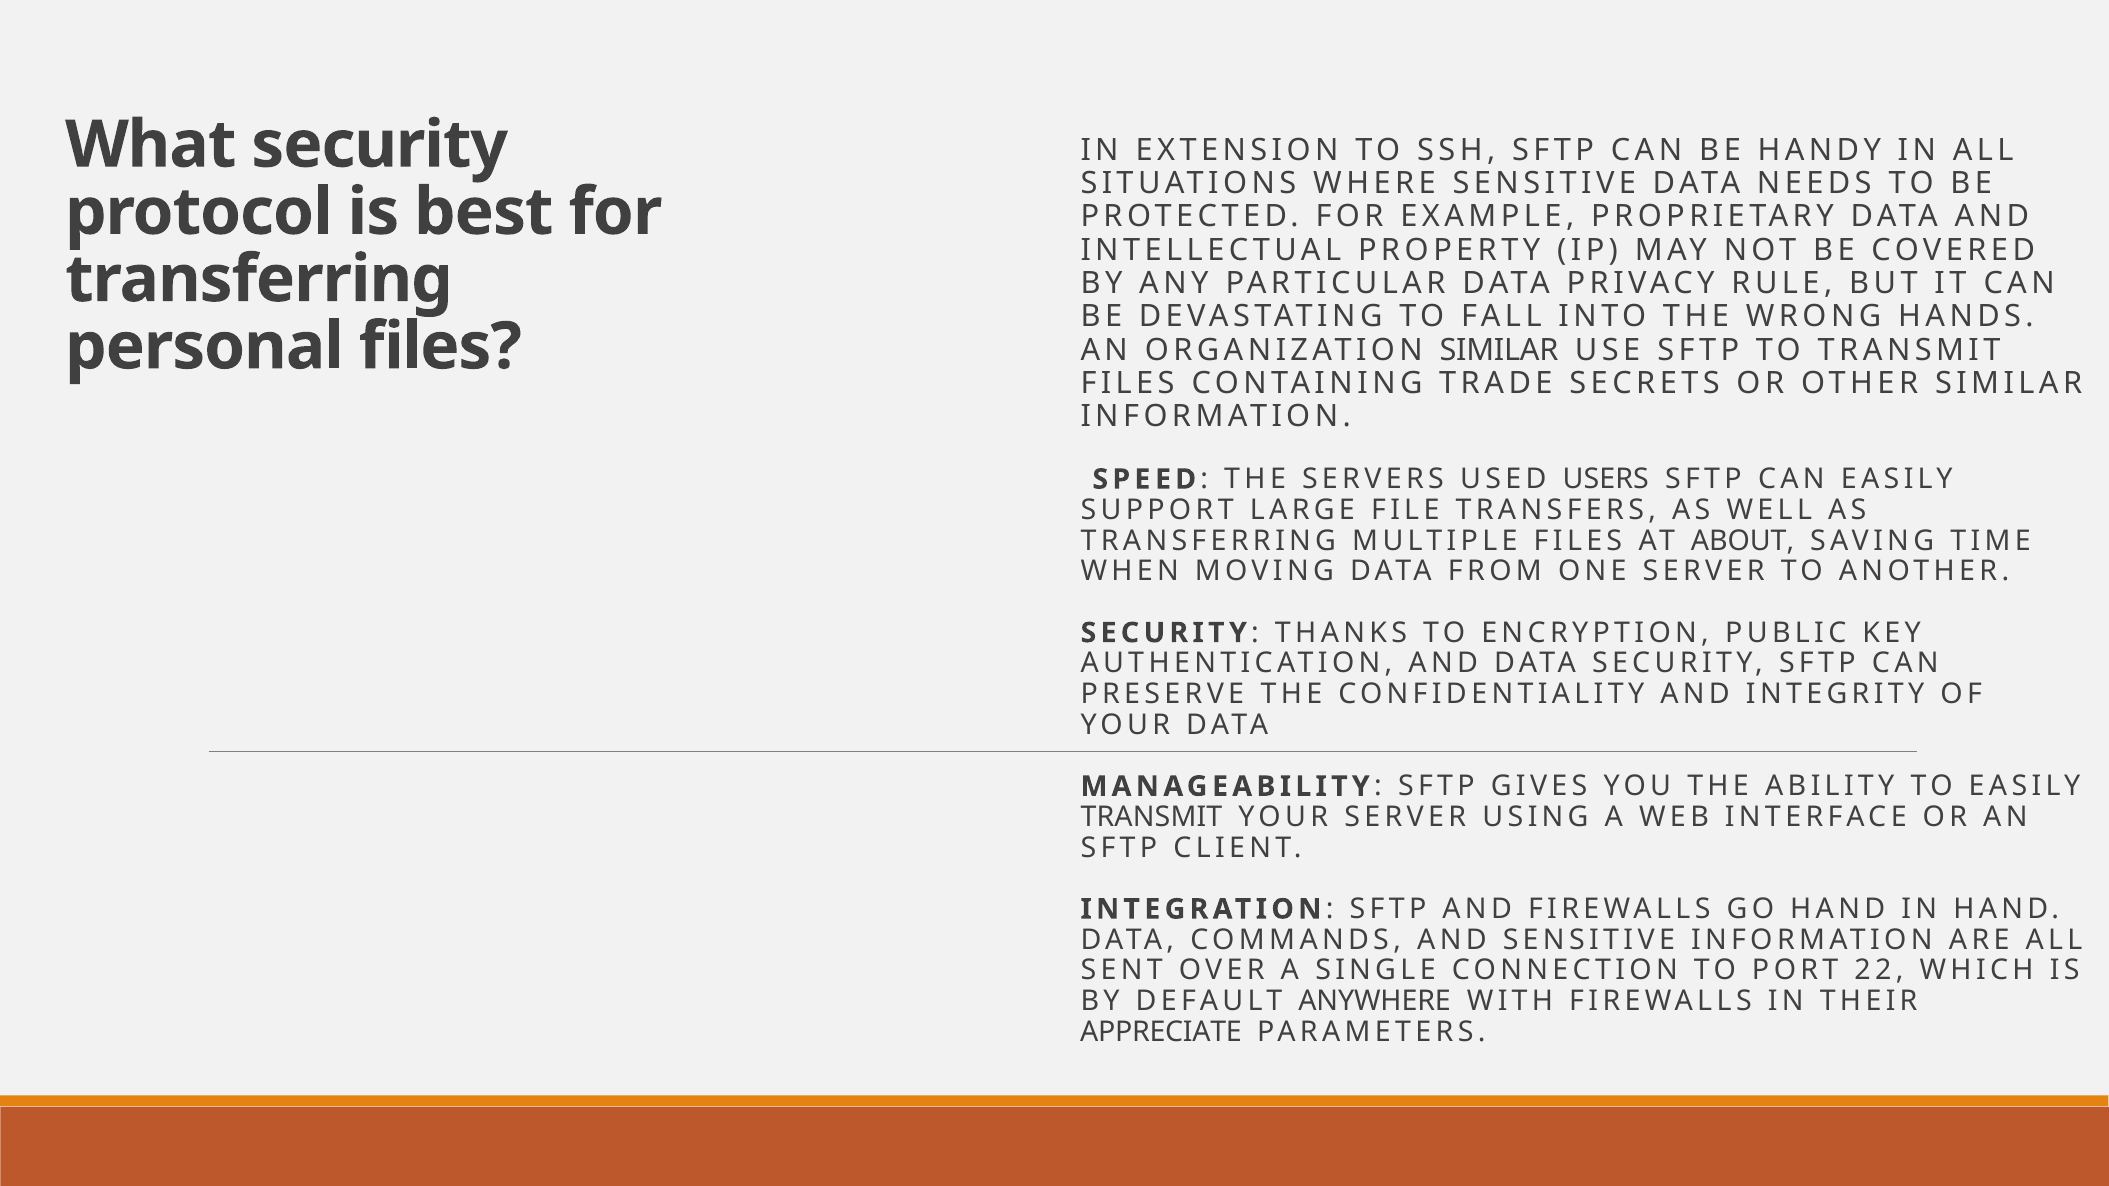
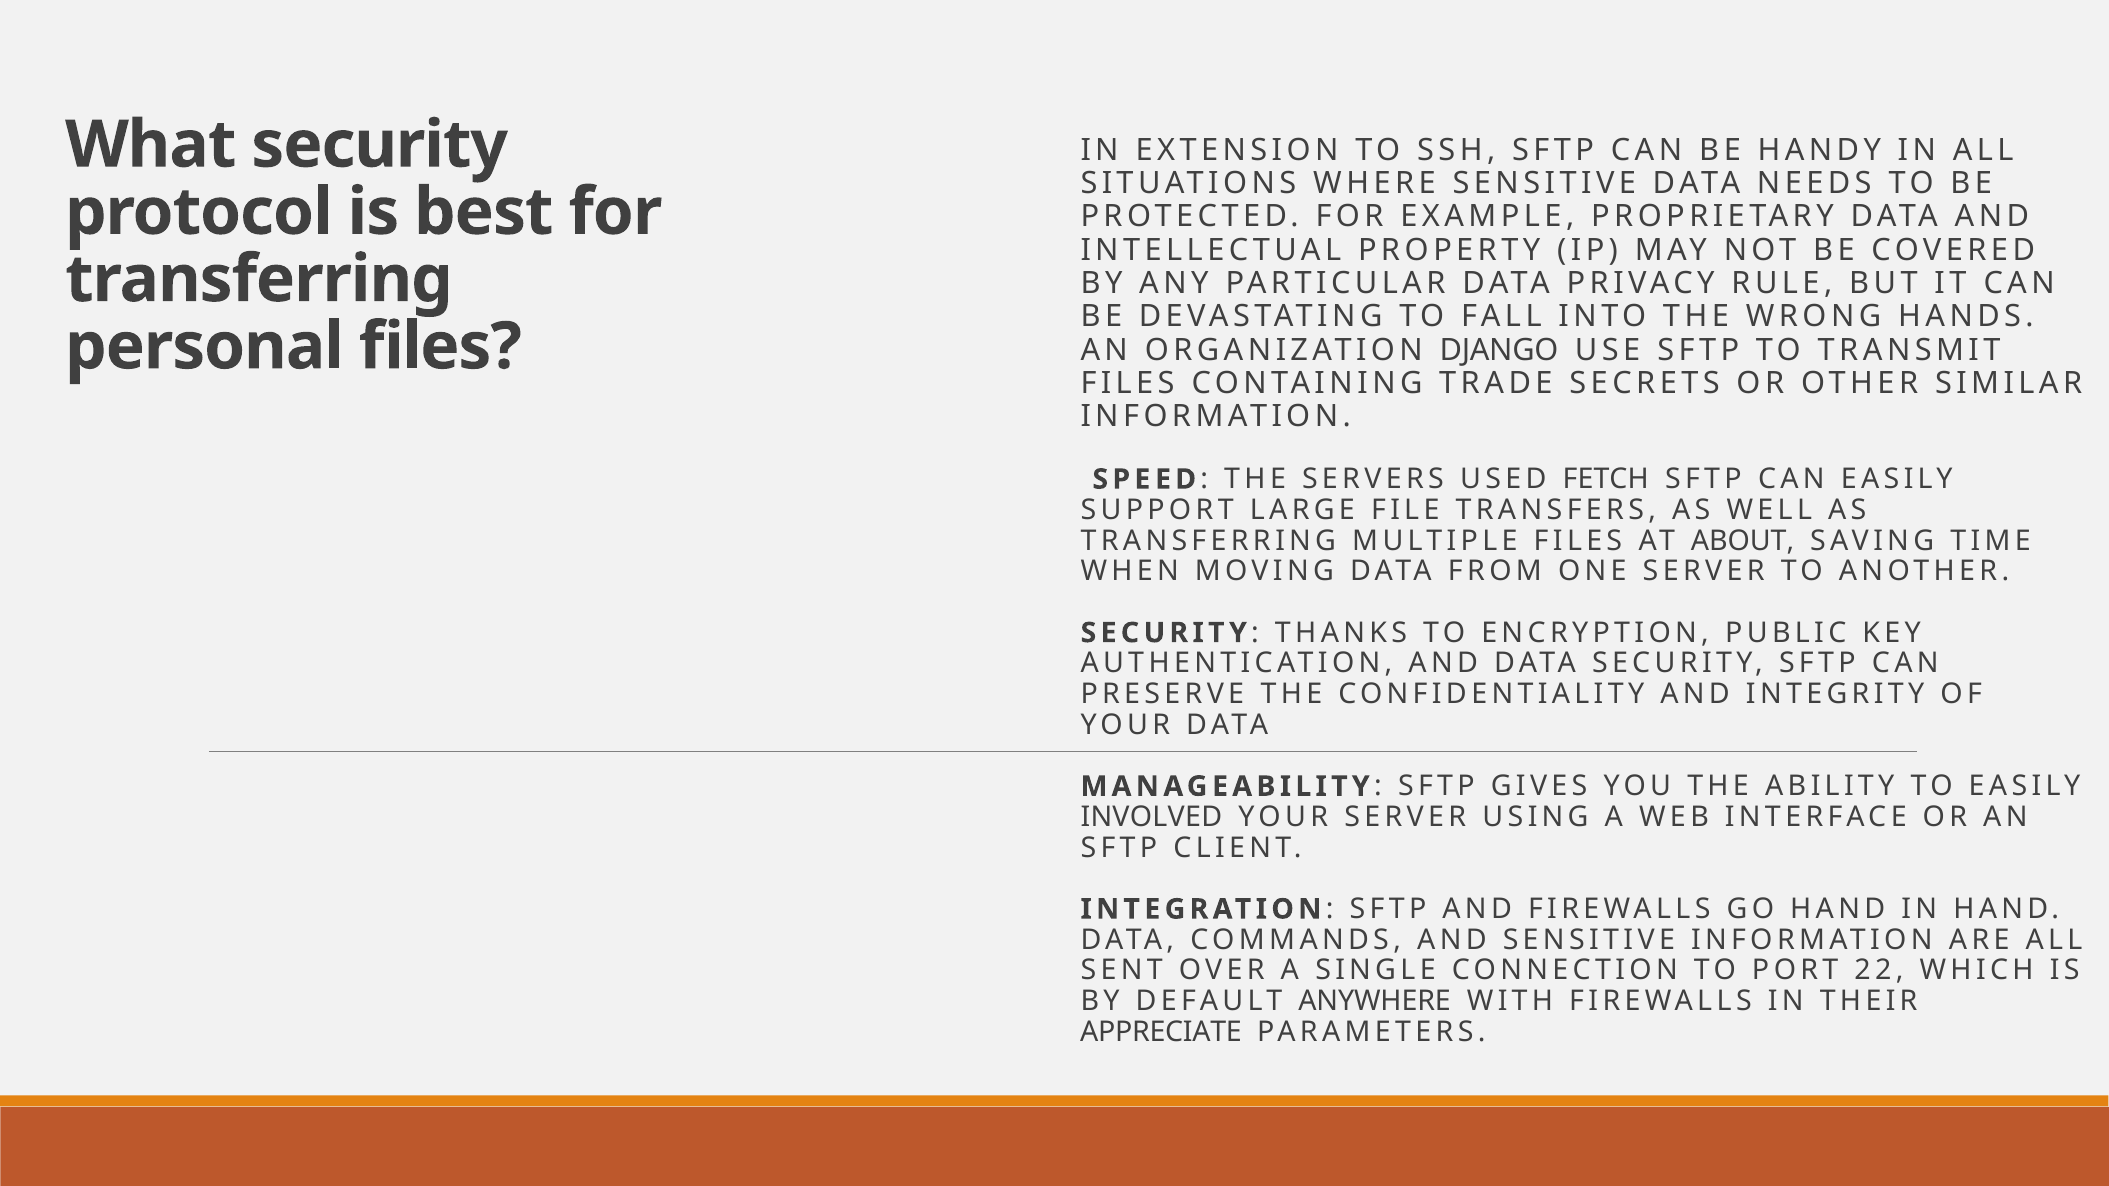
ORGANIZATION SIMILAR: SIMILAR -> DJANGO (1499, 350)
USERS: USERS -> FETCH (1606, 479)
TRANSMIT: TRANSMIT -> INVOLVED (1151, 817)
